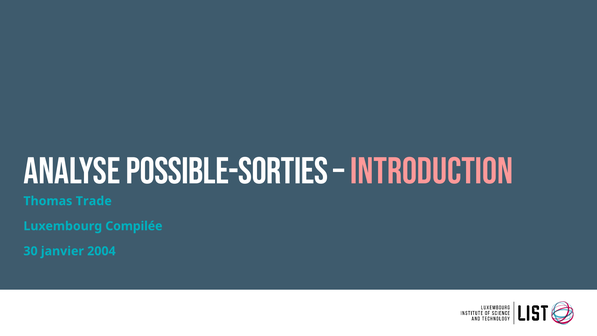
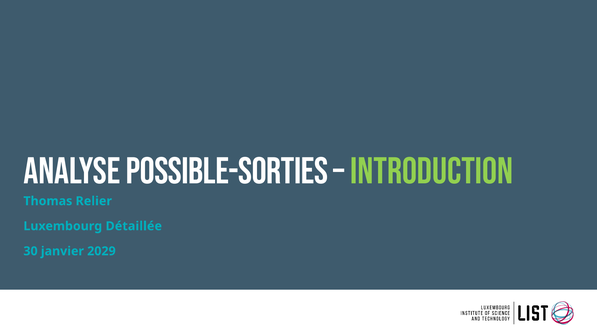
Introduction colour: pink -> light green (432, 171)
Trade: Trade -> Relier (94, 201)
Compilée: Compilée -> Détaillée (134, 226)
2004: 2004 -> 2029 (101, 251)
